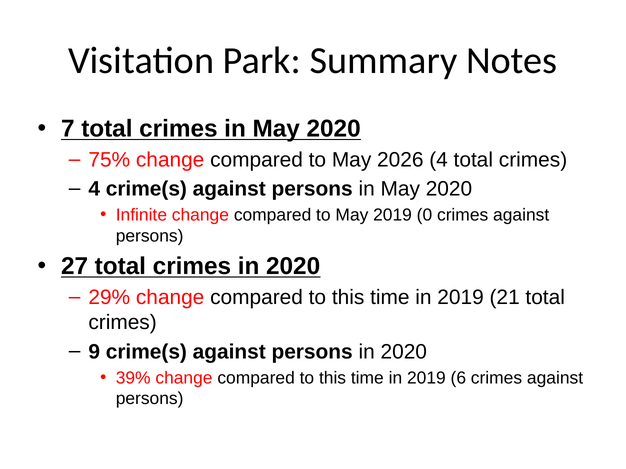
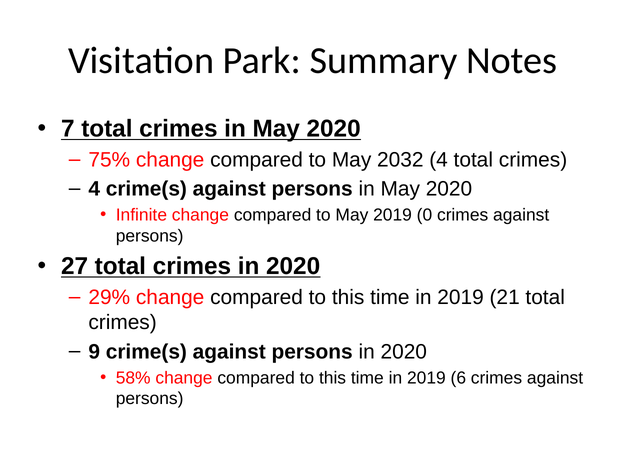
2026: 2026 -> 2032 (400, 160)
39%: 39% -> 58% (133, 378)
